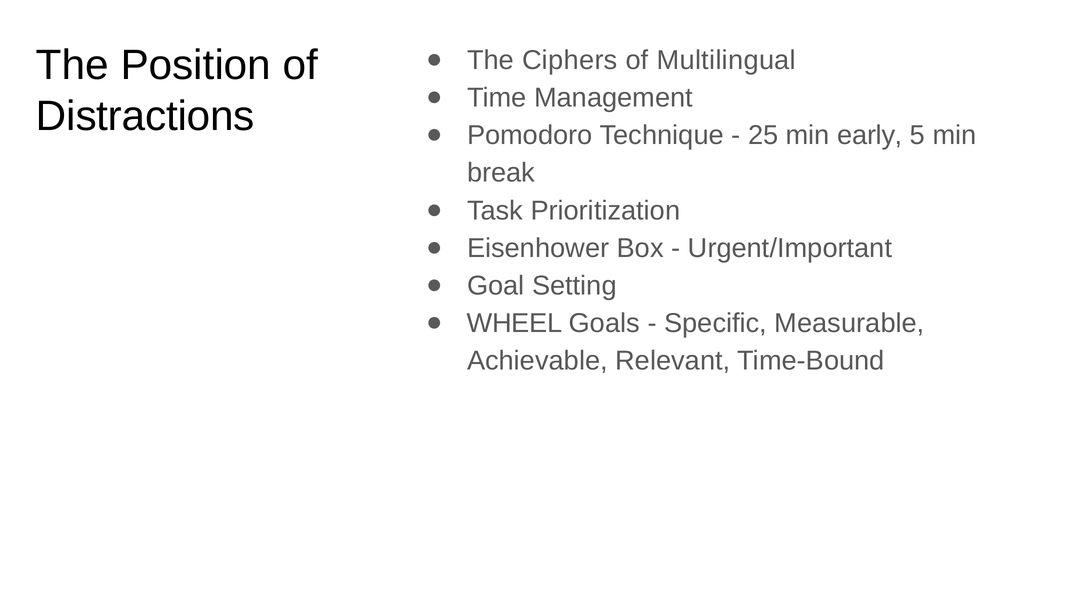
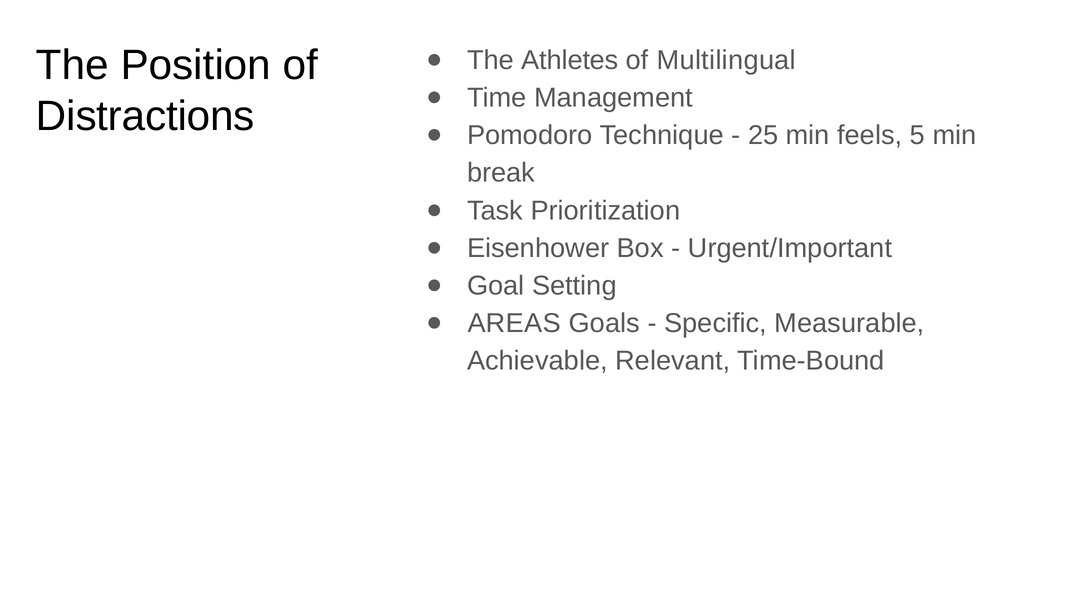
Ciphers: Ciphers -> Athletes (570, 60)
early: early -> feels (870, 135)
WHEEL: WHEEL -> AREAS (514, 323)
